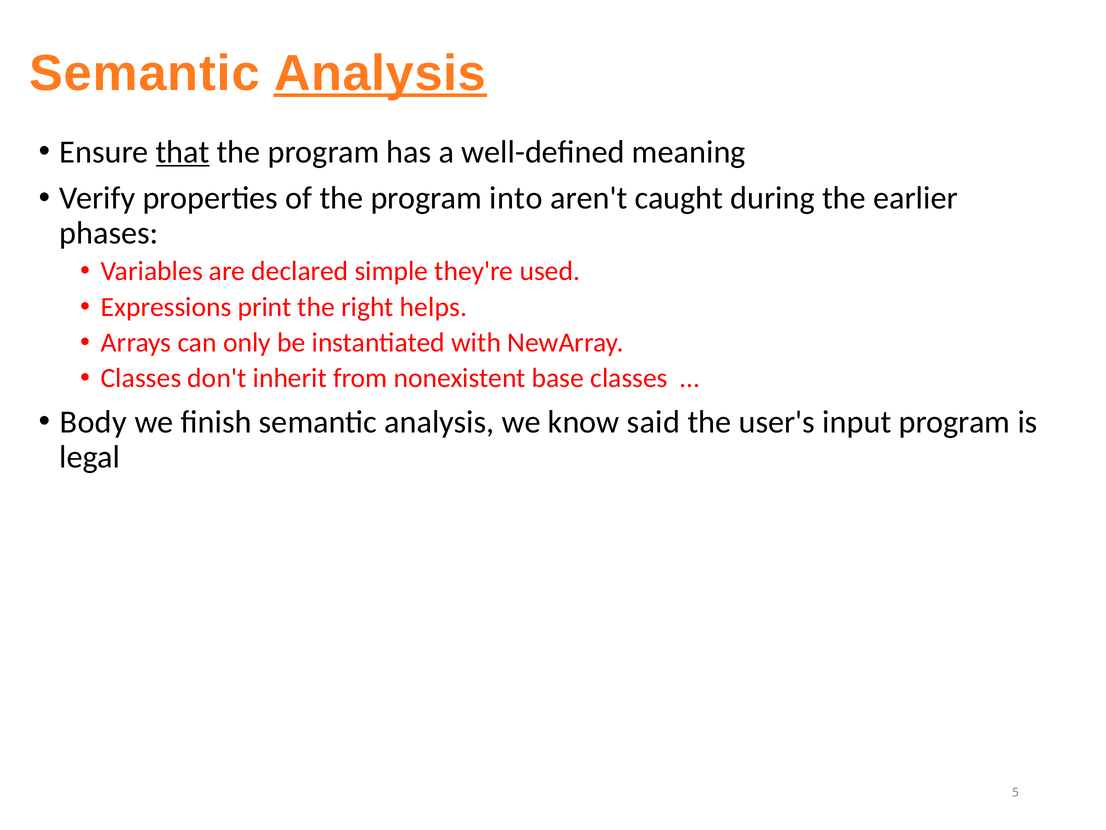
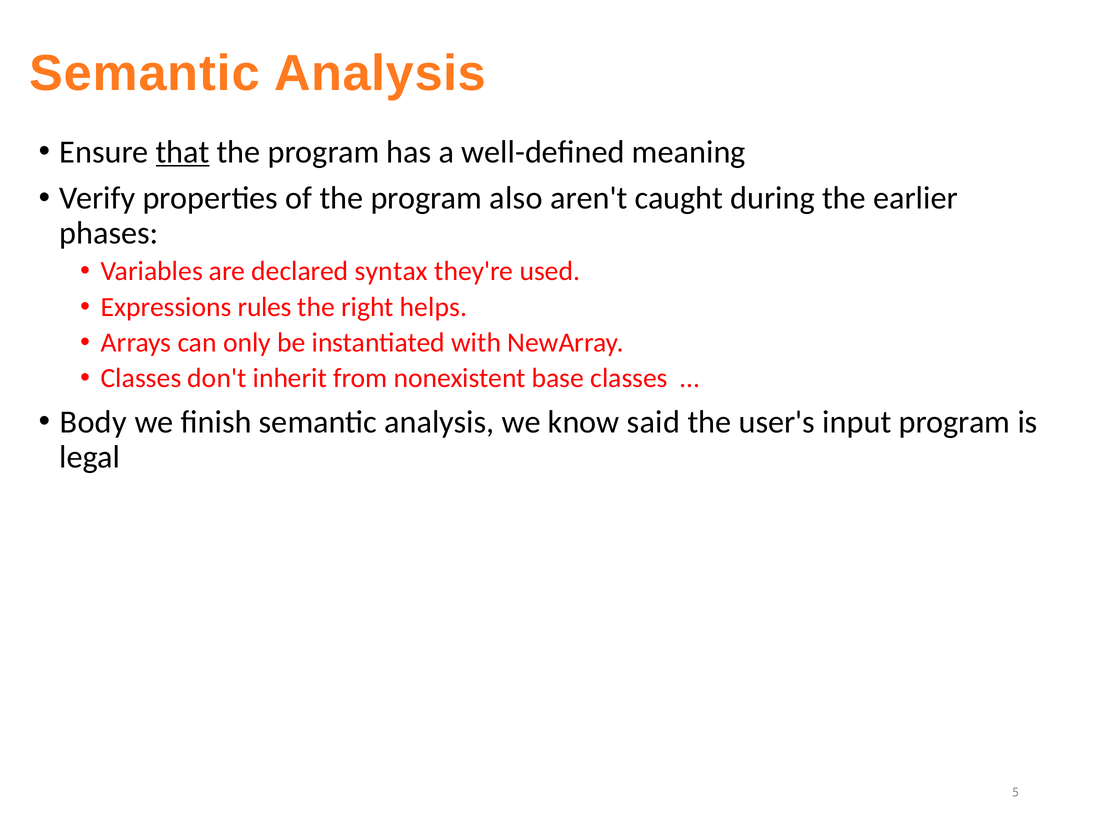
Analysis underline: present -> none (380, 73)
into: into -> also (516, 198)
simple: simple -> syntax (391, 271)
print: print -> rules (265, 307)
